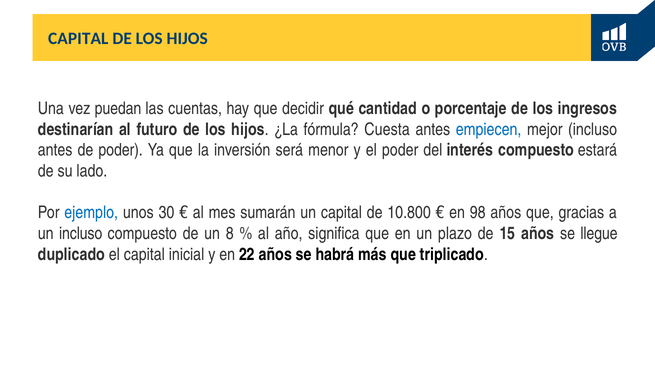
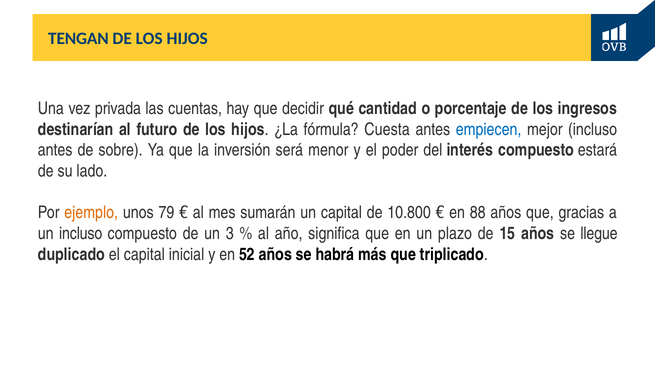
CAPITAL: CAPITAL -> TENGAN (78, 38)
puedan: puedan -> privada (118, 108)
de poder: poder -> sobre (121, 150)
ejemplo colour: blue -> orange (91, 212)
30: 30 -> 79 (166, 212)
98: 98 -> 88 (478, 212)
8: 8 -> 3 (230, 233)
22: 22 -> 52 (247, 254)
